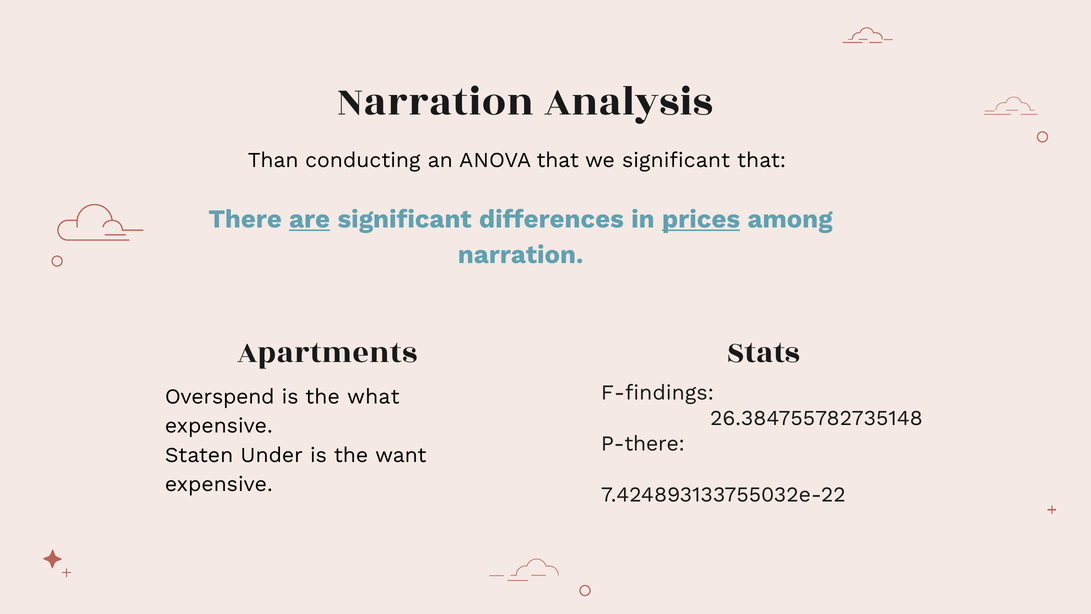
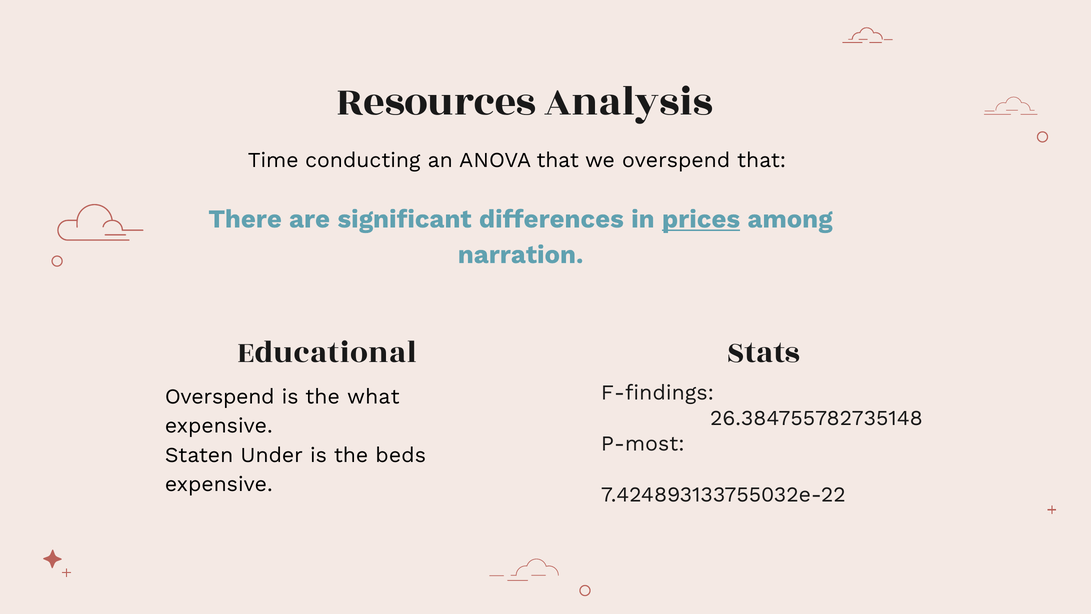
Narration: Narration -> Resources (436, 101)
Than: Than -> Time (273, 160)
we significant: significant -> overspend (676, 160)
are underline: present -> none (310, 219)
Apartments: Apartments -> Educational (327, 352)
P-there: P-there -> P-most (643, 444)
want: want -> beds (401, 455)
